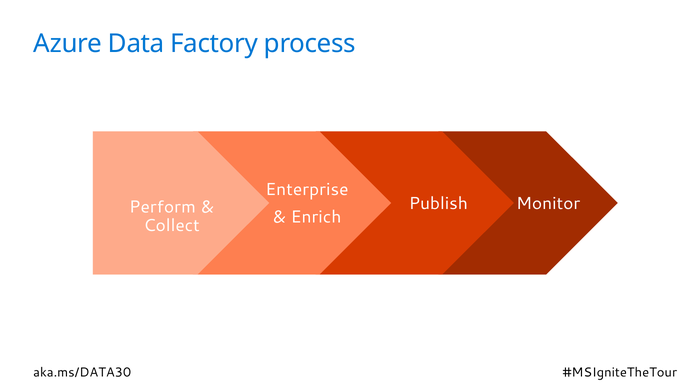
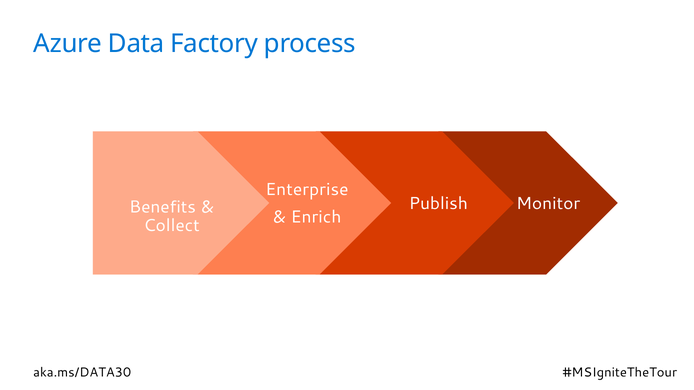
Perform: Perform -> Benefits (163, 207)
